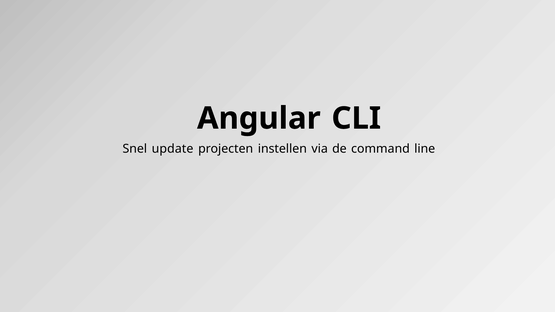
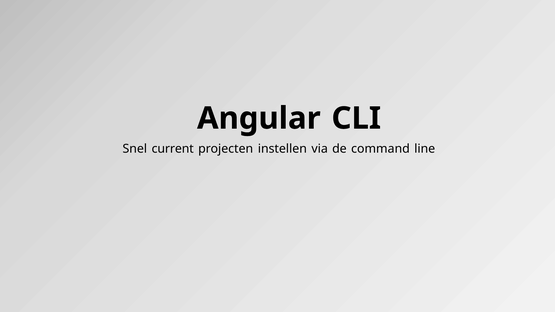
update: update -> current (173, 149)
